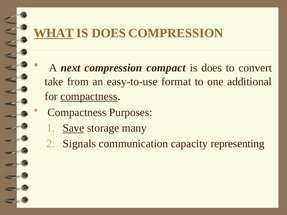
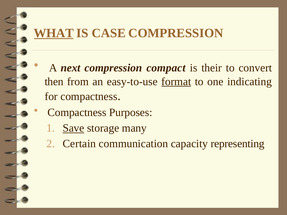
DOES: DOES -> CASE (109, 33)
does: does -> their (212, 68)
take: take -> then (54, 82)
format underline: none -> present (176, 82)
additional: additional -> indicating (250, 82)
compactness underline: present -> none (89, 97)
Signals: Signals -> Certain (79, 144)
